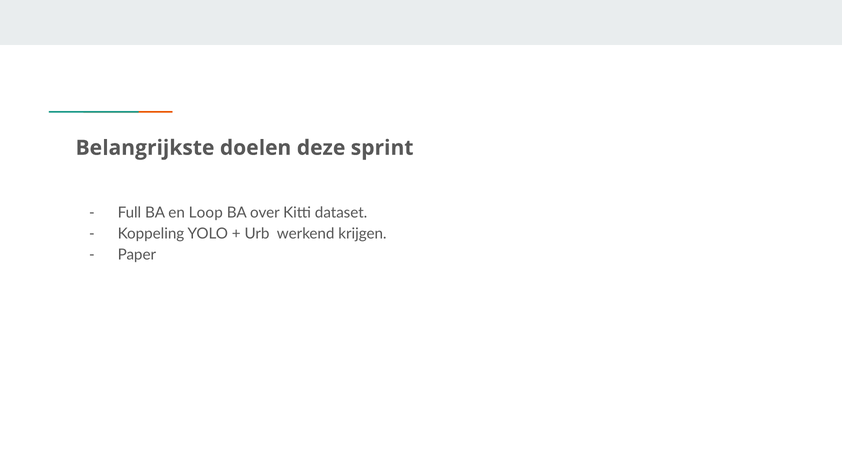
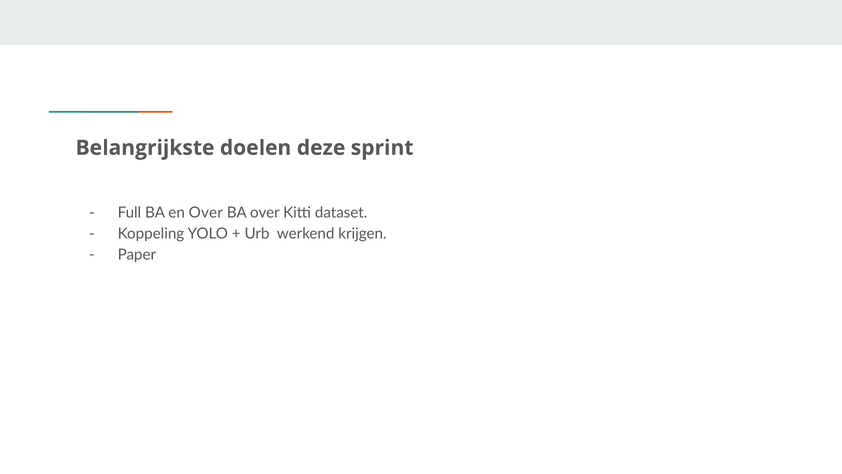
en Loop: Loop -> Over (206, 213)
